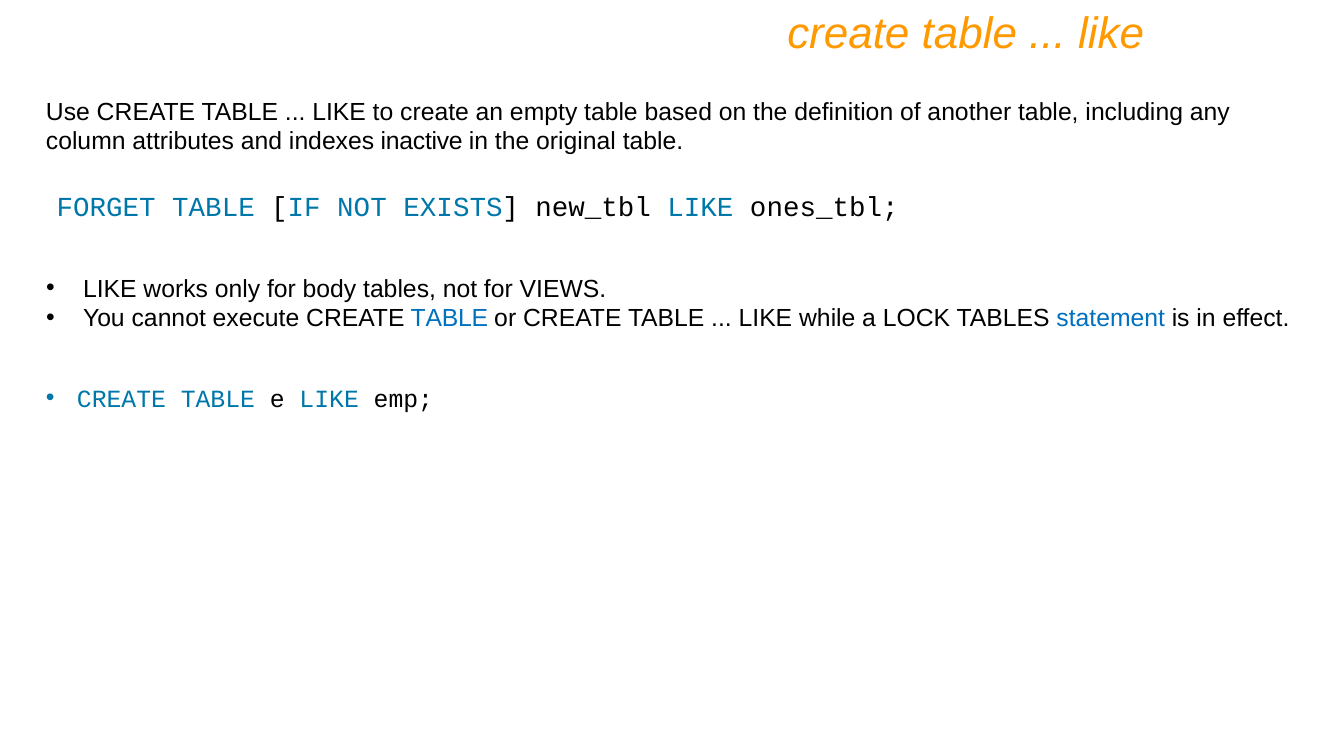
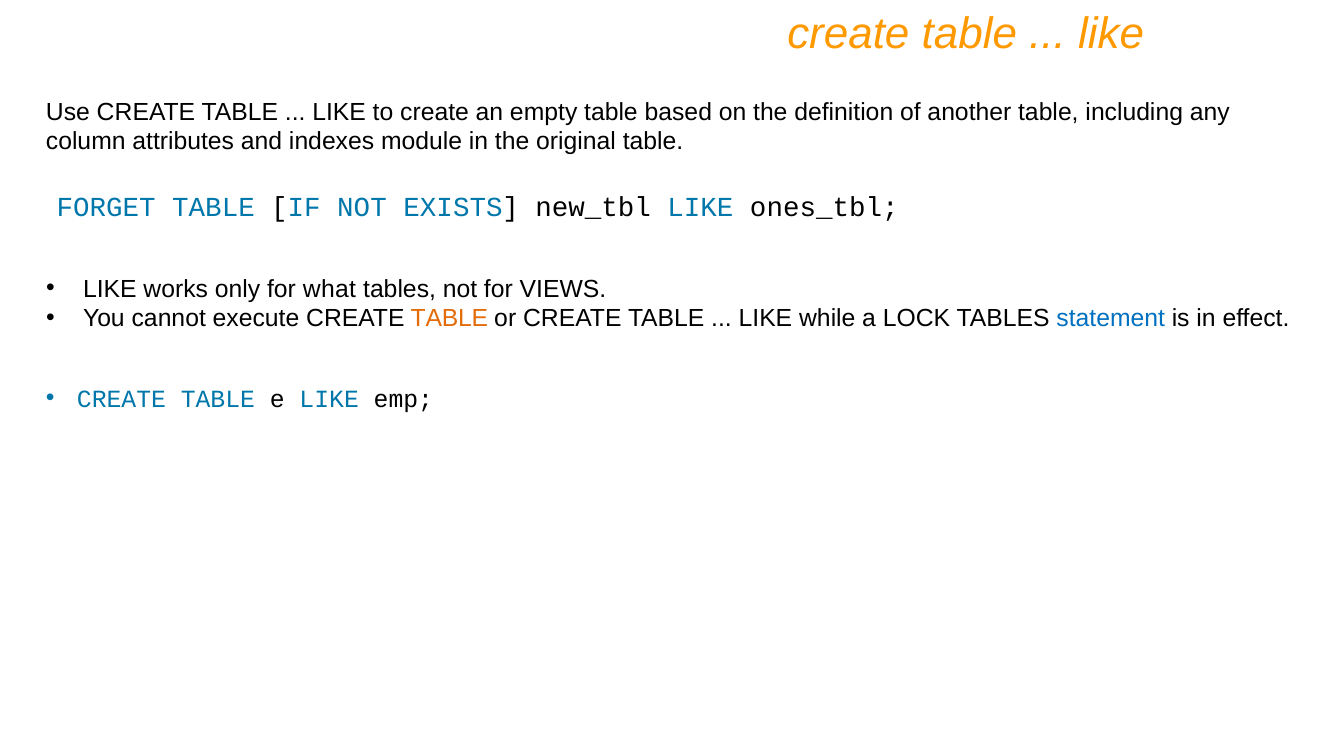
inactive: inactive -> module (422, 142)
body: body -> what (329, 289)
TABLE colour: blue -> orange (449, 319)
